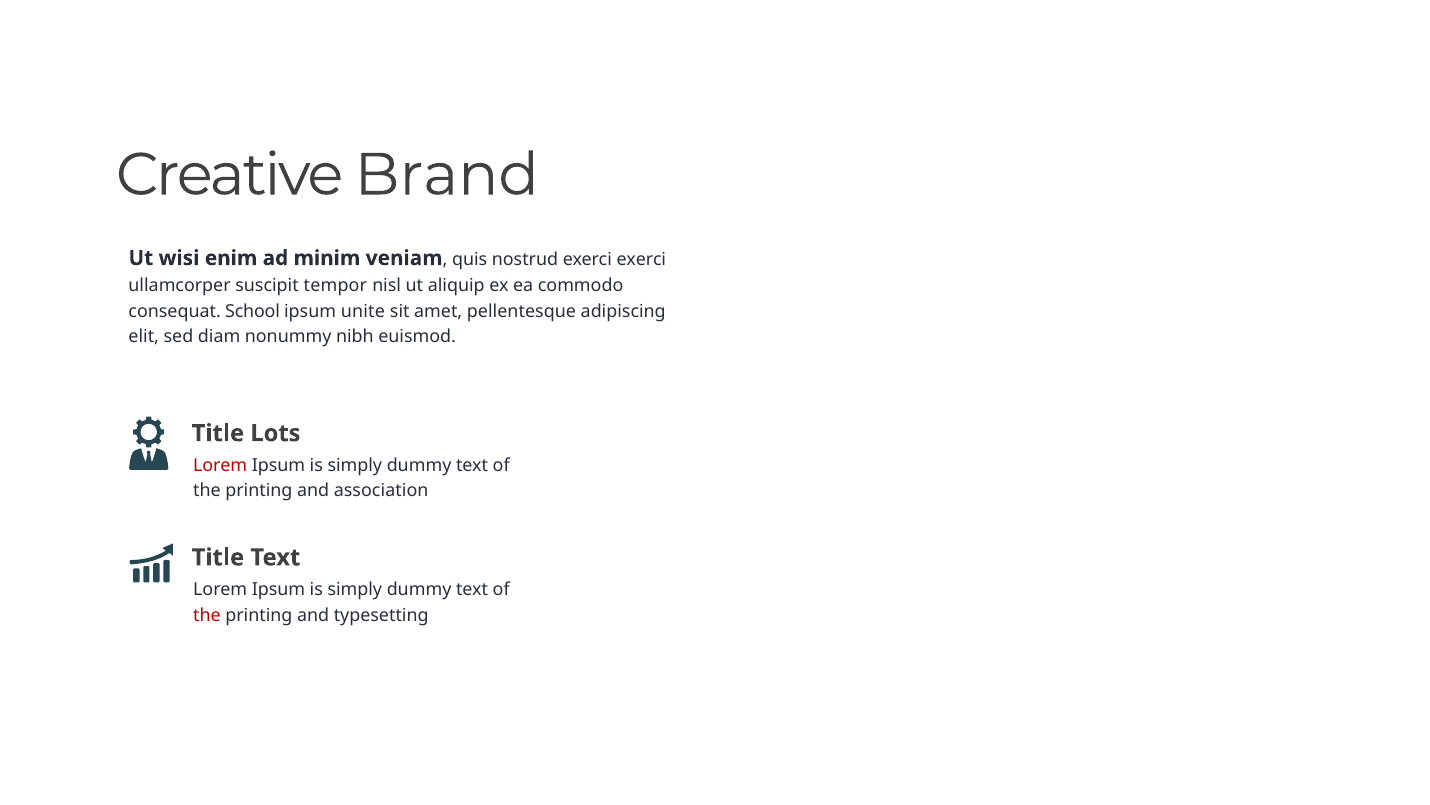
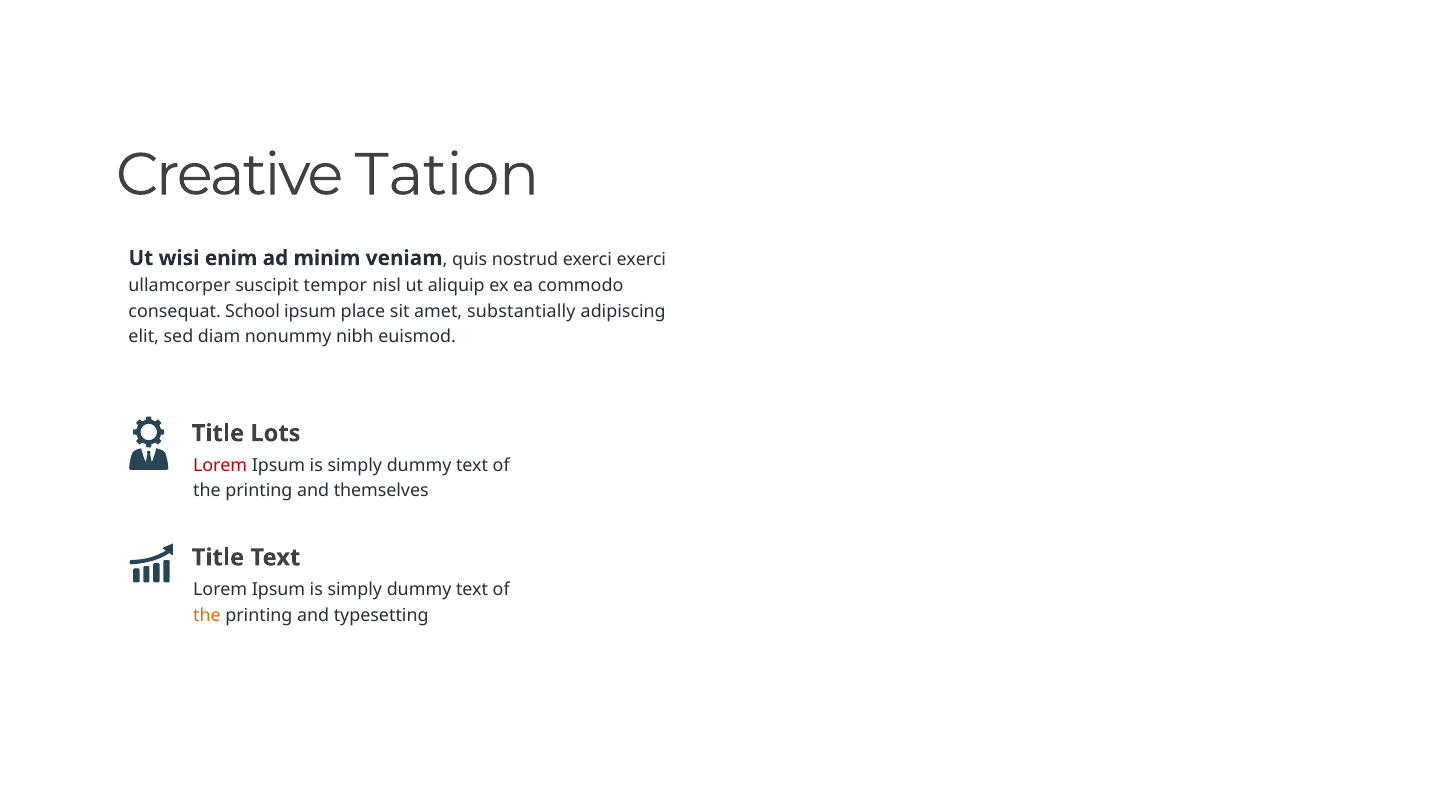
Brand: Brand -> Tation (447, 175)
unite: unite -> place (363, 311)
pellentesque: pellentesque -> substantially (521, 311)
association: association -> themselves (381, 491)
the colour: red -> orange (207, 615)
